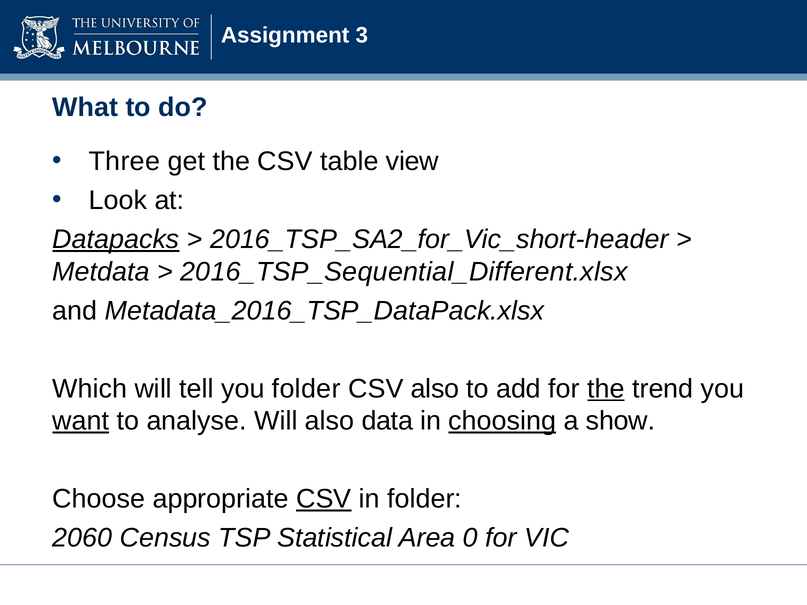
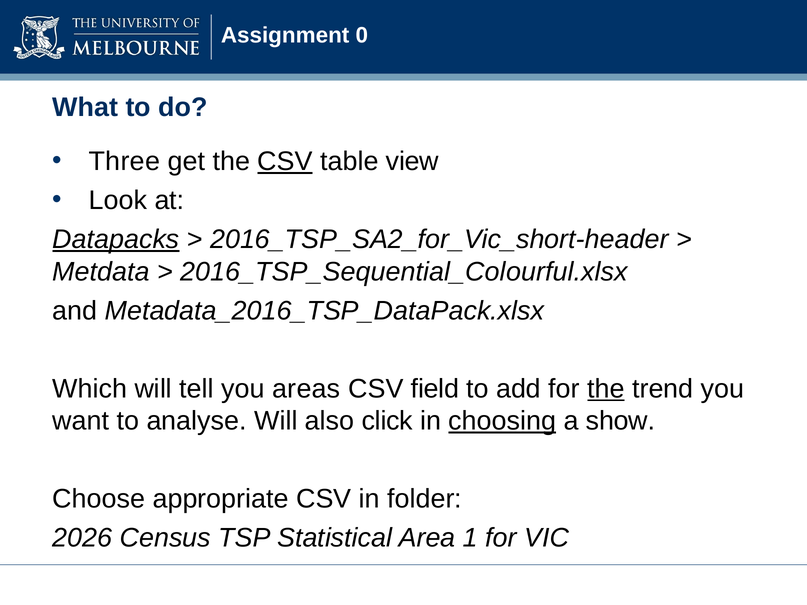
3: 3 -> 0 (362, 35)
CSV underline: none -> present (285, 162)
2016_TSP_Sequential_Different.xlsx: 2016_TSP_Sequential_Different.xlsx -> 2016_TSP_Sequential_Colourful.xlsx (404, 272)
you folder: folder -> areas (306, 389)
CSV also: also -> field (435, 389)
want underline: present -> none (81, 421)
data: data -> click (387, 421)
CSV underline: present -> none (324, 499)
2060: 2060 -> 2026 (82, 538)
0: 0 -> 1 (470, 538)
